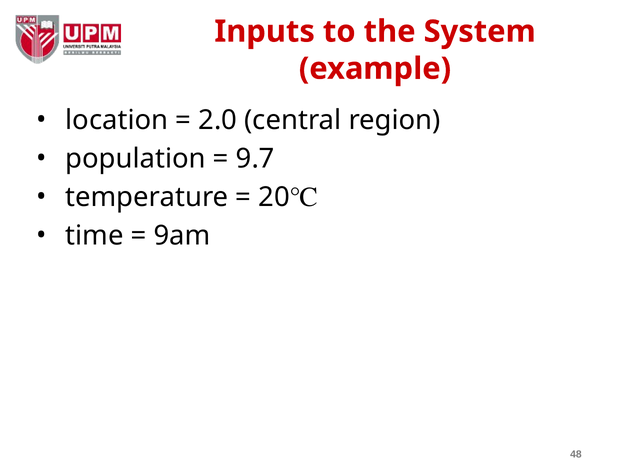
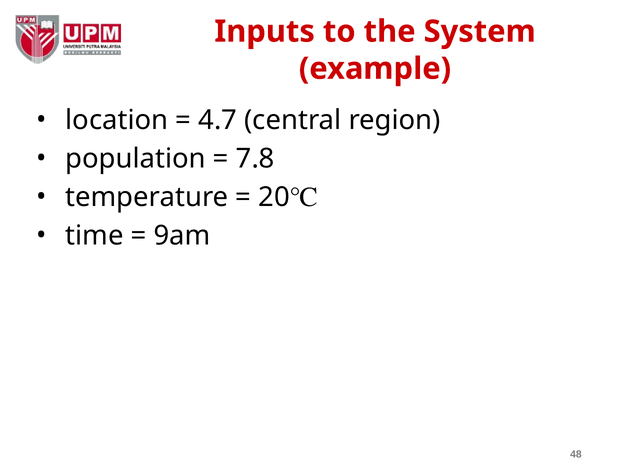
2.0: 2.0 -> 4.7 (218, 120)
9.7: 9.7 -> 7.8 (255, 159)
